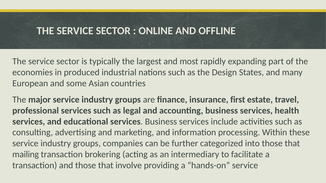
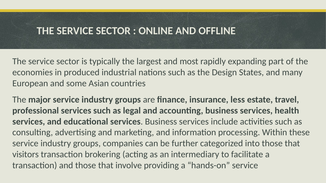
first: first -> less (238, 100)
mailing: mailing -> visitors (26, 155)
